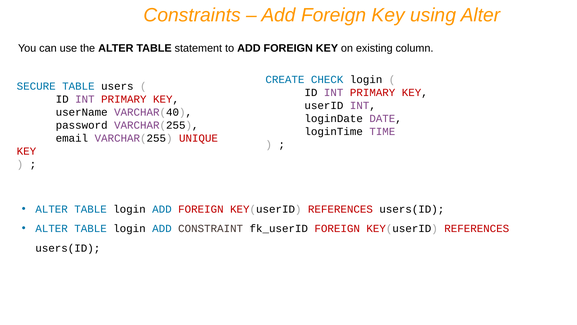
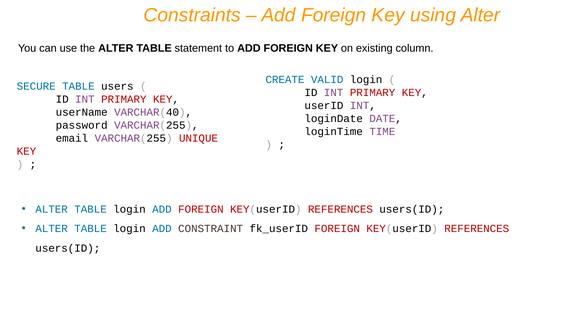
CHECK: CHECK -> VALID (327, 80)
